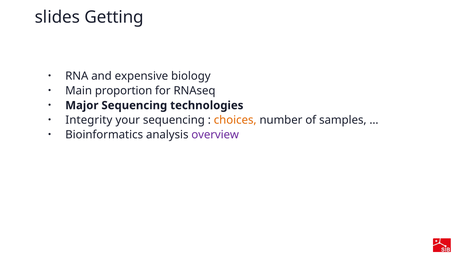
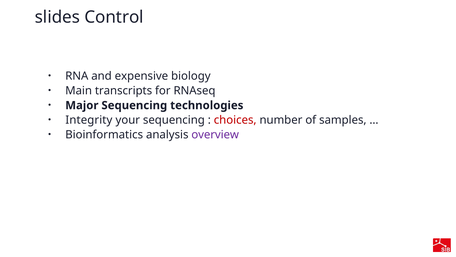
Getting: Getting -> Control (114, 17)
proportion: proportion -> transcripts (124, 91)
choices colour: orange -> red (235, 120)
